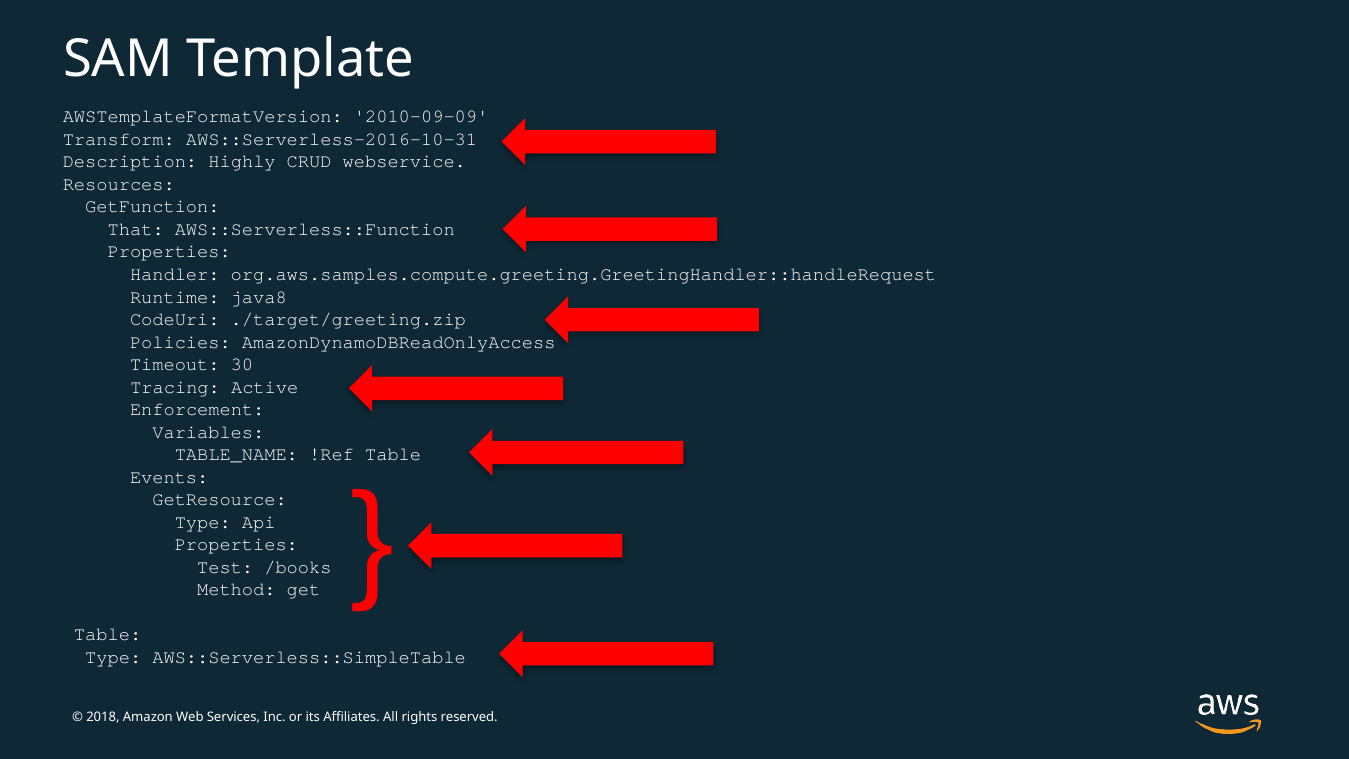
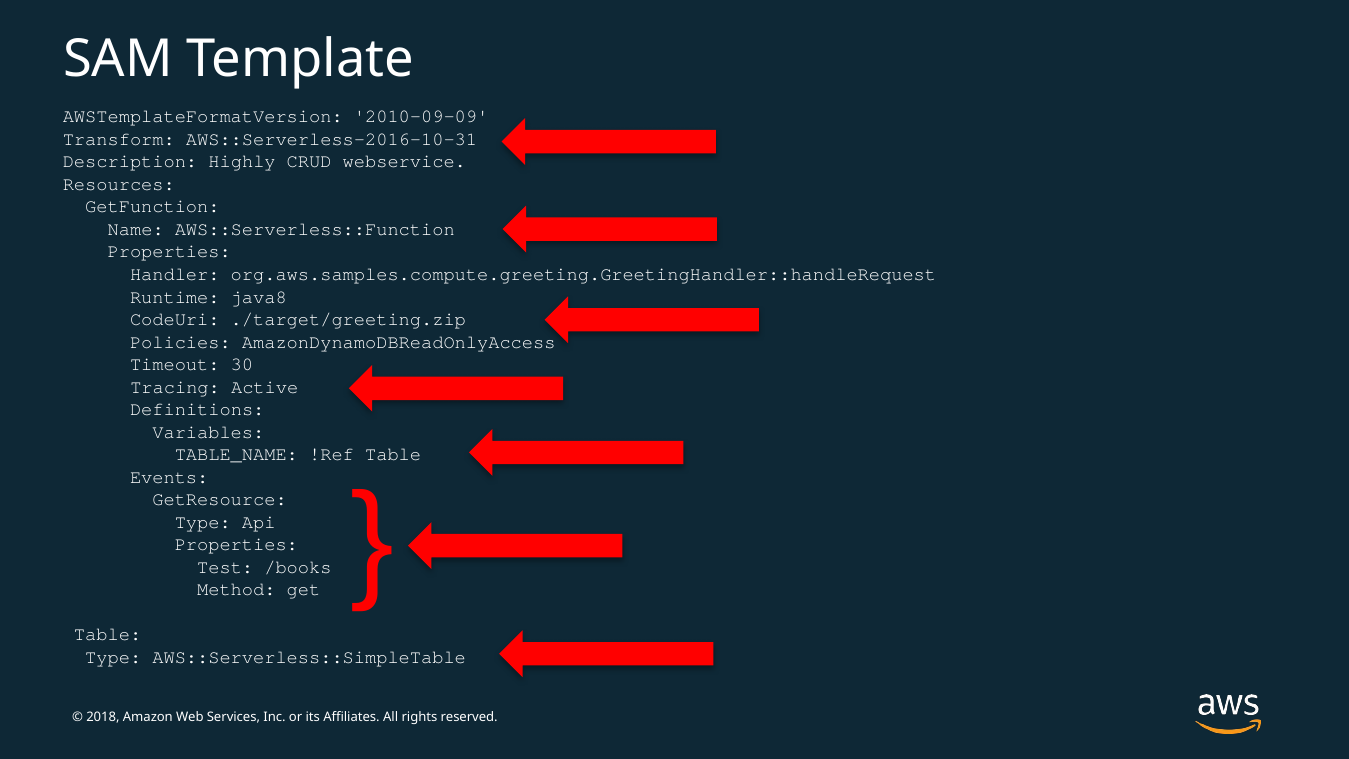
That: That -> Name (136, 229)
Enforcement: Enforcement -> Definitions (197, 409)
